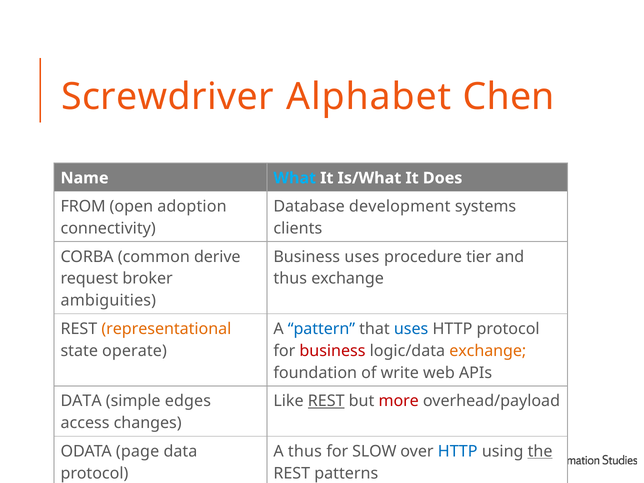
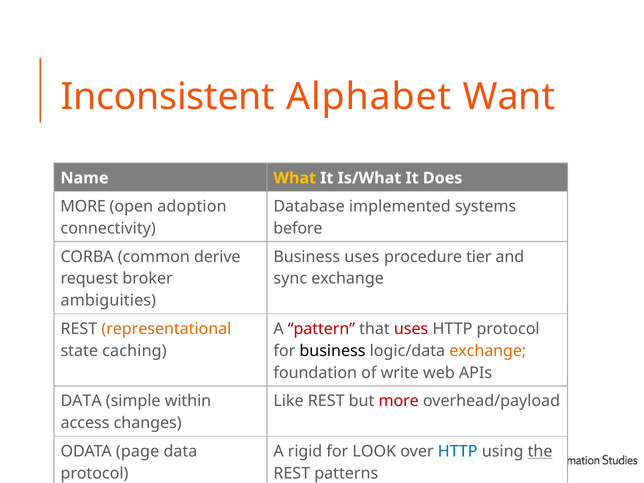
Screwdriver: Screwdriver -> Inconsistent (168, 97)
Chen: Chen -> Want (509, 97)
What colour: light blue -> yellow (295, 178)
FROM: FROM -> MORE (83, 206)
development: development -> implemented (400, 206)
clients: clients -> before (298, 228)
thus: thus -> sync (290, 279)
pattern colour: blue -> red (321, 329)
uses colour: blue -> red (411, 329)
operate: operate -> caching (134, 351)
business colour: red -> black (332, 351)
edges: edges -> within (188, 401)
REST underline: present -> none (326, 401)
A thus: thus -> rigid (305, 451)
SLOW: SLOW -> LOOK (374, 451)
